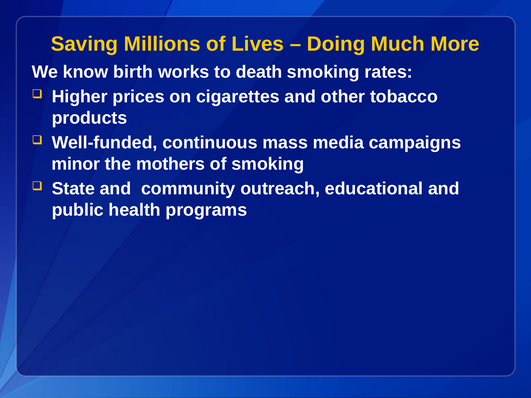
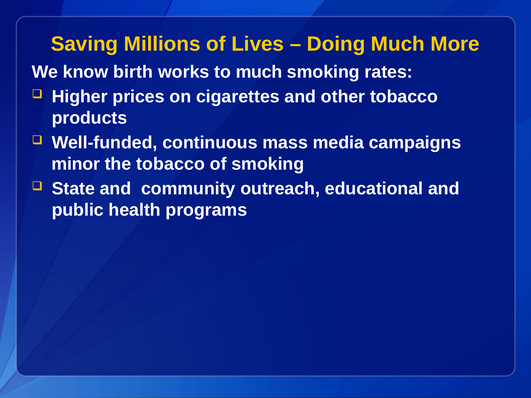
to death: death -> much (259, 72)
the mothers: mothers -> tobacco (170, 164)
